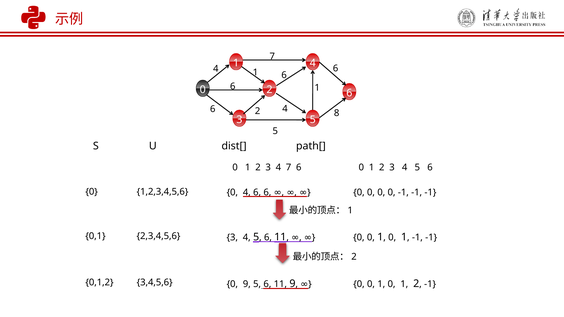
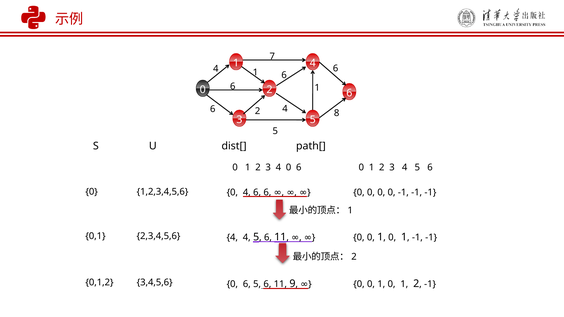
4 7: 7 -> 0 (289, 167)
2,3,4,5,6 3: 3 -> 4 (232, 238)
3,4,5,6 0 9: 9 -> 6 (247, 284)
